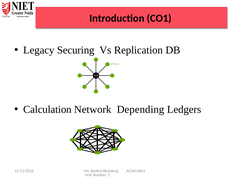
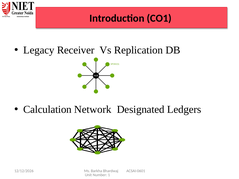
Securing: Securing -> Receiver (76, 50)
Depending: Depending -> Designated (141, 110)
